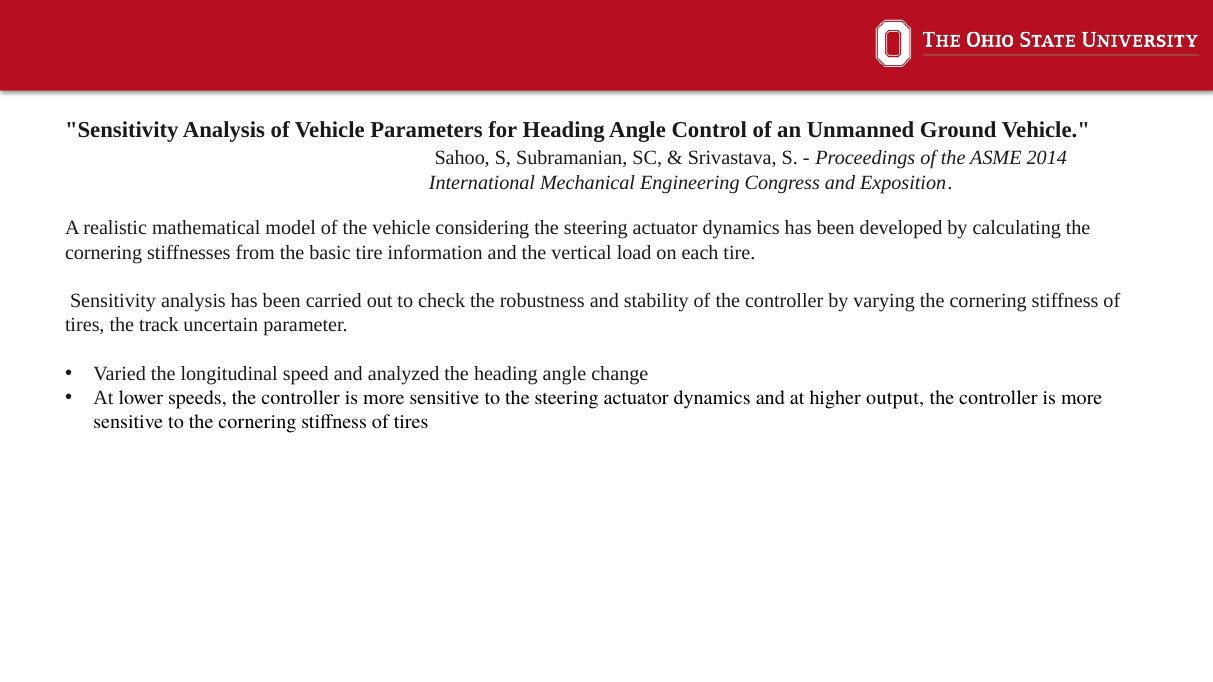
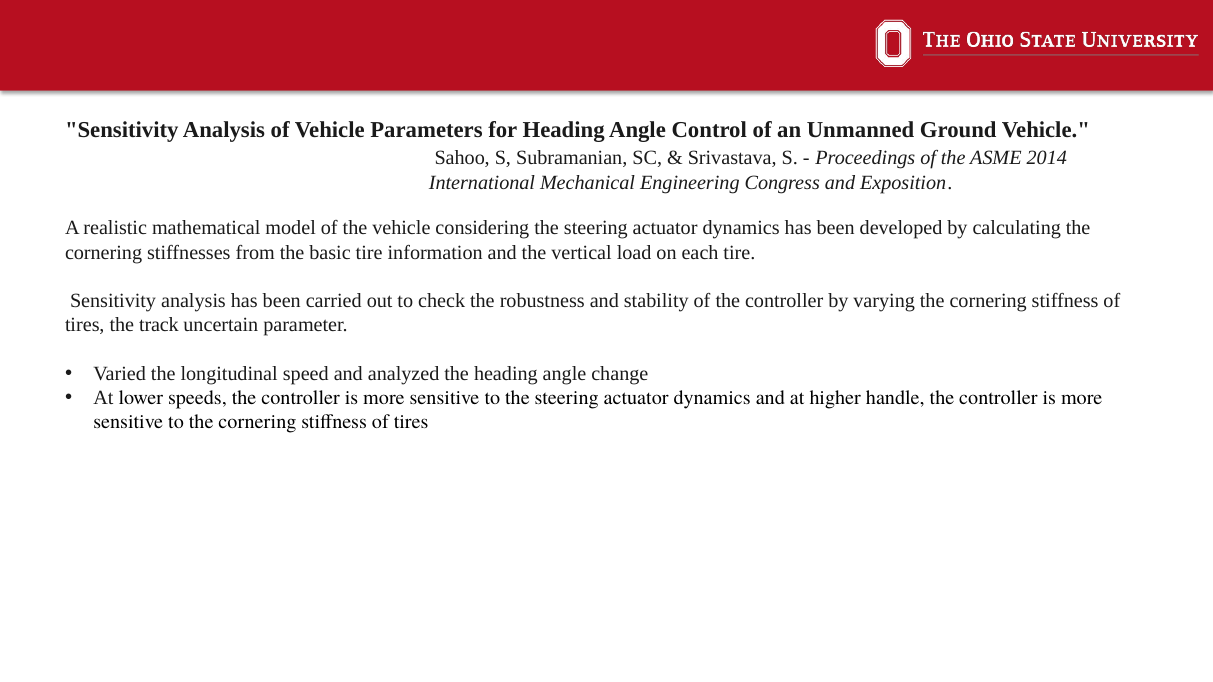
output: output -> handle (895, 398)
